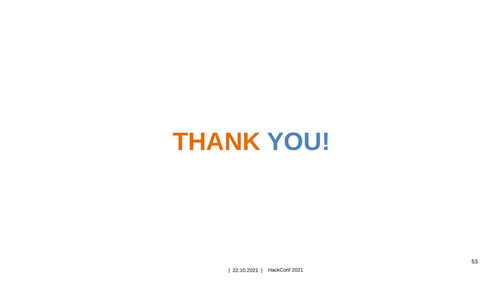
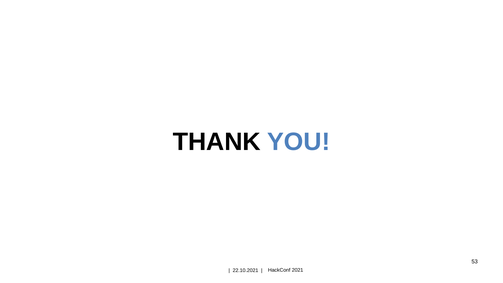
THANK colour: orange -> black (217, 142)
